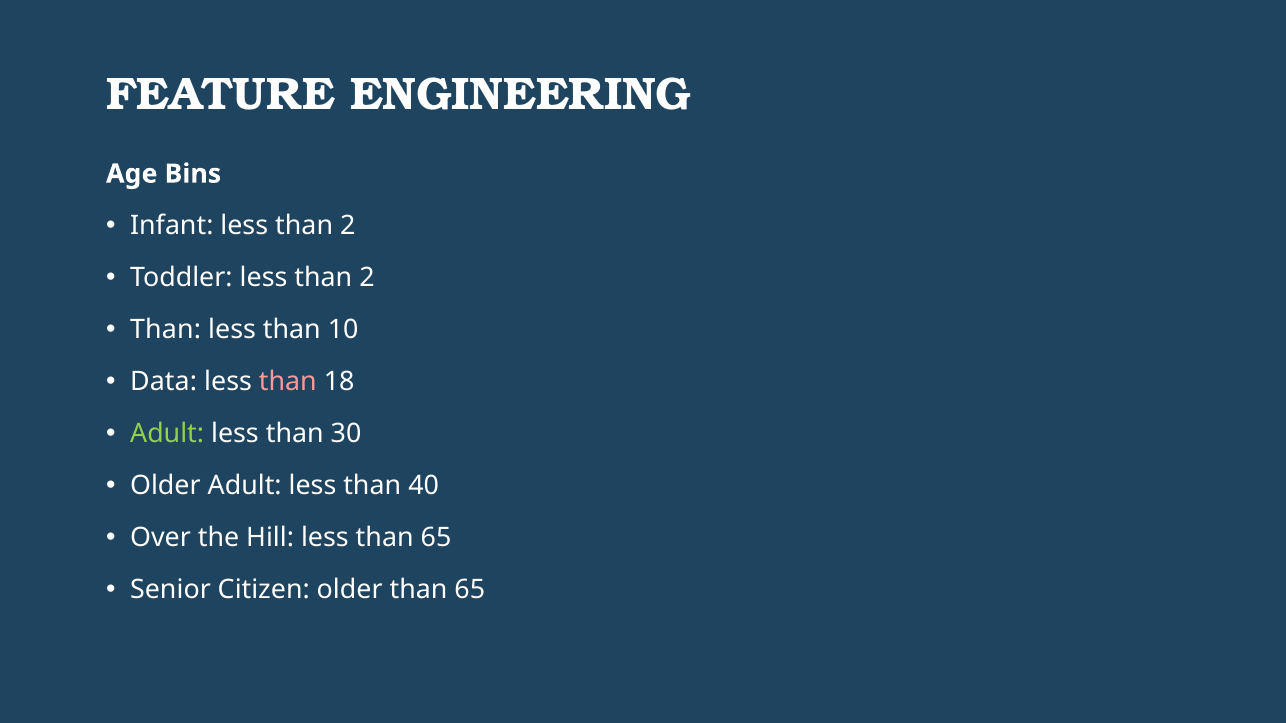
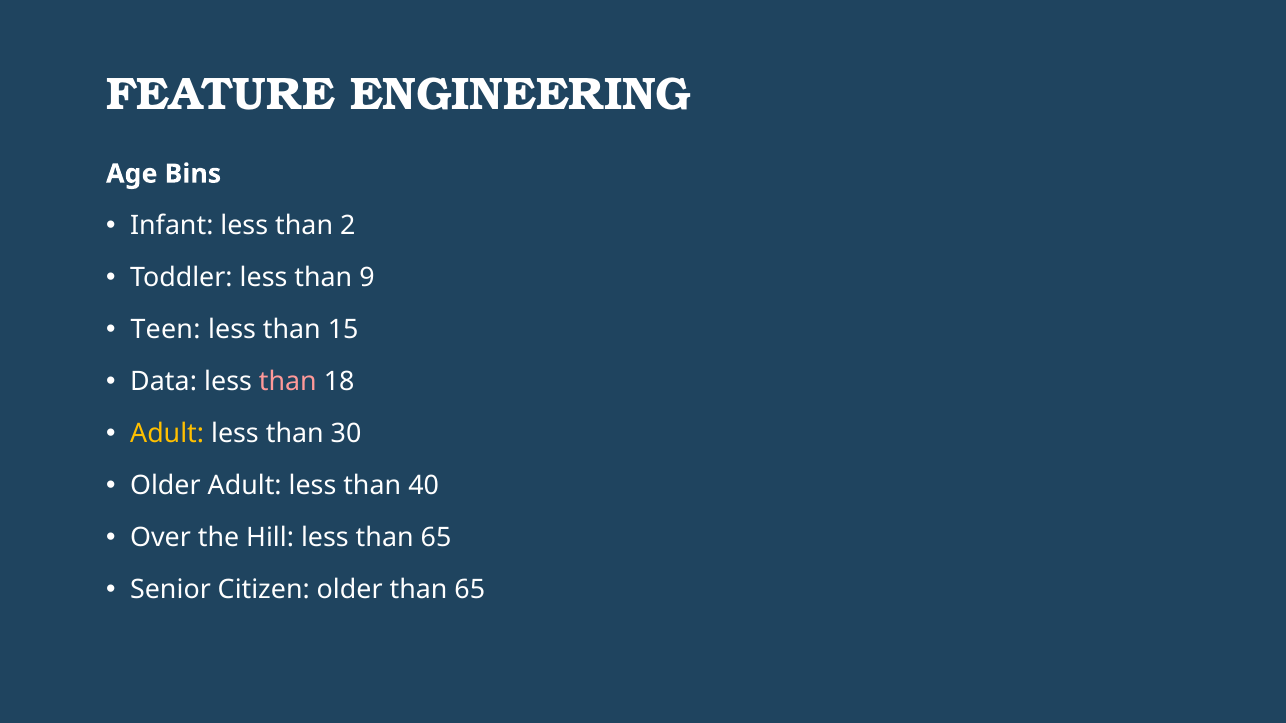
Toddler less than 2: 2 -> 9 (367, 278)
Than: Than -> Teen (166, 330)
10: 10 -> 15 (343, 330)
Adult colour: light green -> yellow (167, 434)
